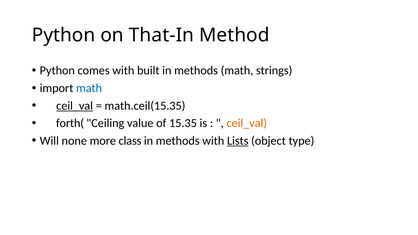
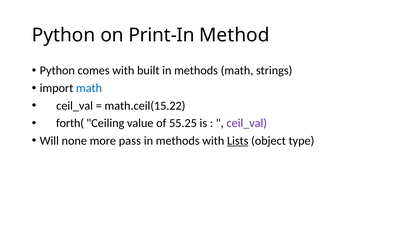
That-In: That-In -> Print-In (162, 35)
ceil_val underline: present -> none (75, 106)
math.ceil(15.35: math.ceil(15.35 -> math.ceil(15.22 (145, 106)
15.35: 15.35 -> 55.25 (183, 123)
ceil_val colour: orange -> purple (247, 123)
class: class -> pass (130, 141)
